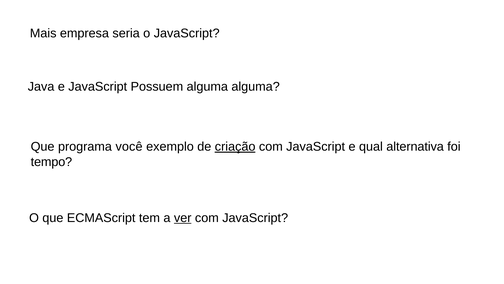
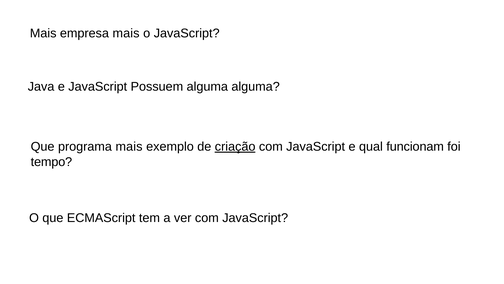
empresa seria: seria -> mais (126, 33)
programa você: você -> mais (129, 146)
alternativa: alternativa -> funcionam (415, 146)
ver underline: present -> none (183, 217)
